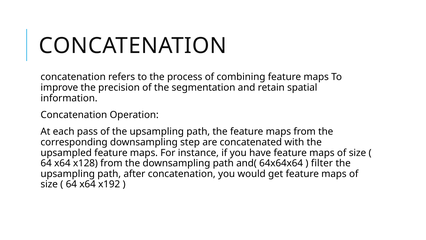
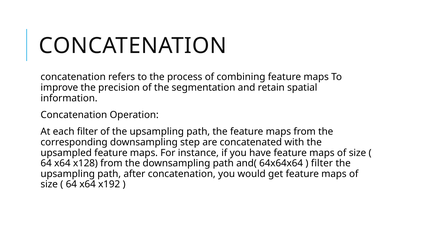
each pass: pass -> filter (87, 132)
